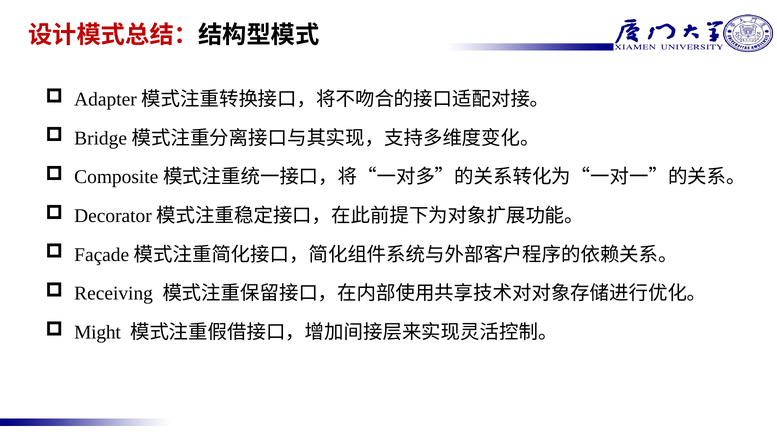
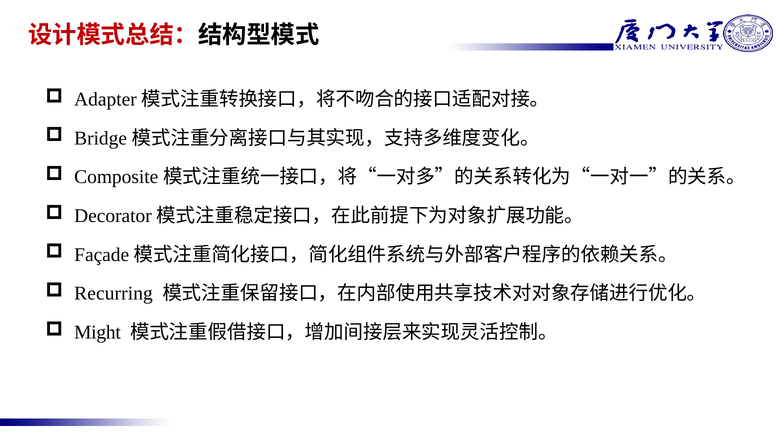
Receiving: Receiving -> Recurring (114, 294)
